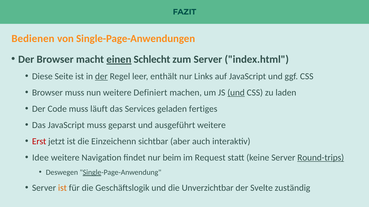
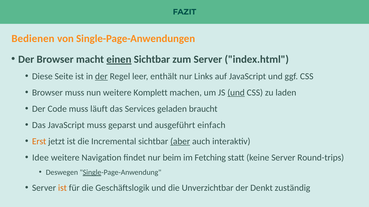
einen Schlecht: Schlecht -> Sichtbar (152, 59)
Definiert: Definiert -> Komplett (151, 93)
fertiges: fertiges -> braucht (203, 109)
ausgeführt weitere: weitere -> einfach (211, 125)
Erst colour: red -> orange (39, 142)
Einzeichenn: Einzeichenn -> Incremental (114, 142)
aber underline: none -> present (180, 142)
Request: Request -> Fetching (210, 158)
Round-trips underline: present -> none (321, 158)
Svelte: Svelte -> Denkt (262, 188)
